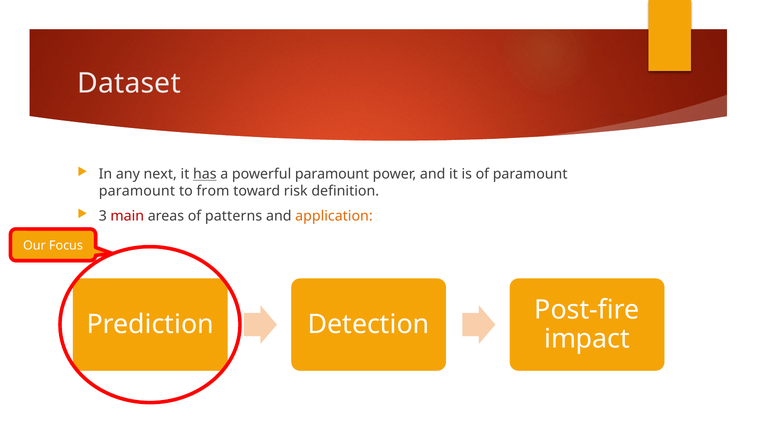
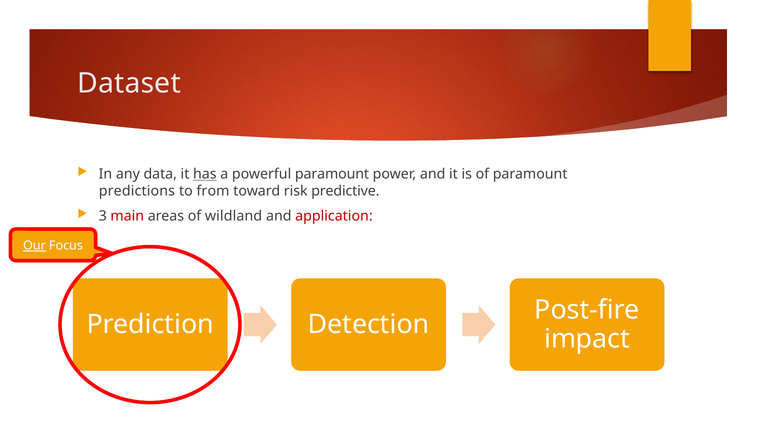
next: next -> data (160, 174)
paramount: paramount -> predictions (137, 191)
definition: definition -> predictive (345, 191)
patterns: patterns -> wildland (234, 216)
application colour: orange -> red (334, 216)
Our underline: none -> present (34, 246)
